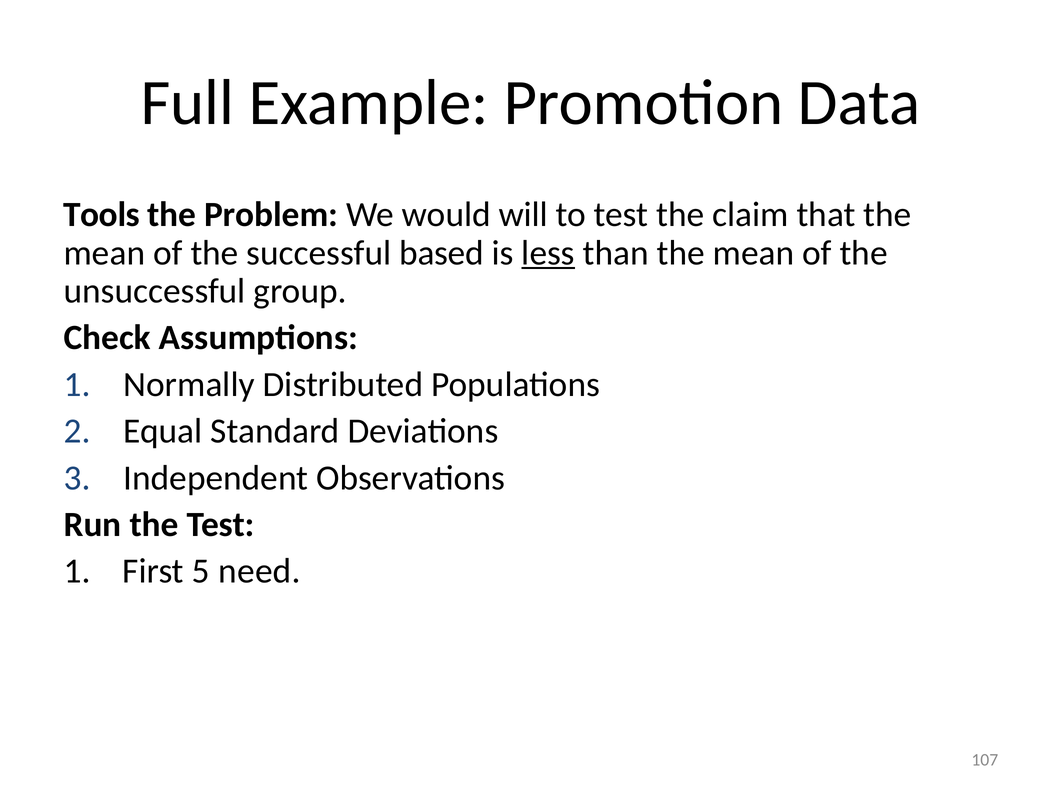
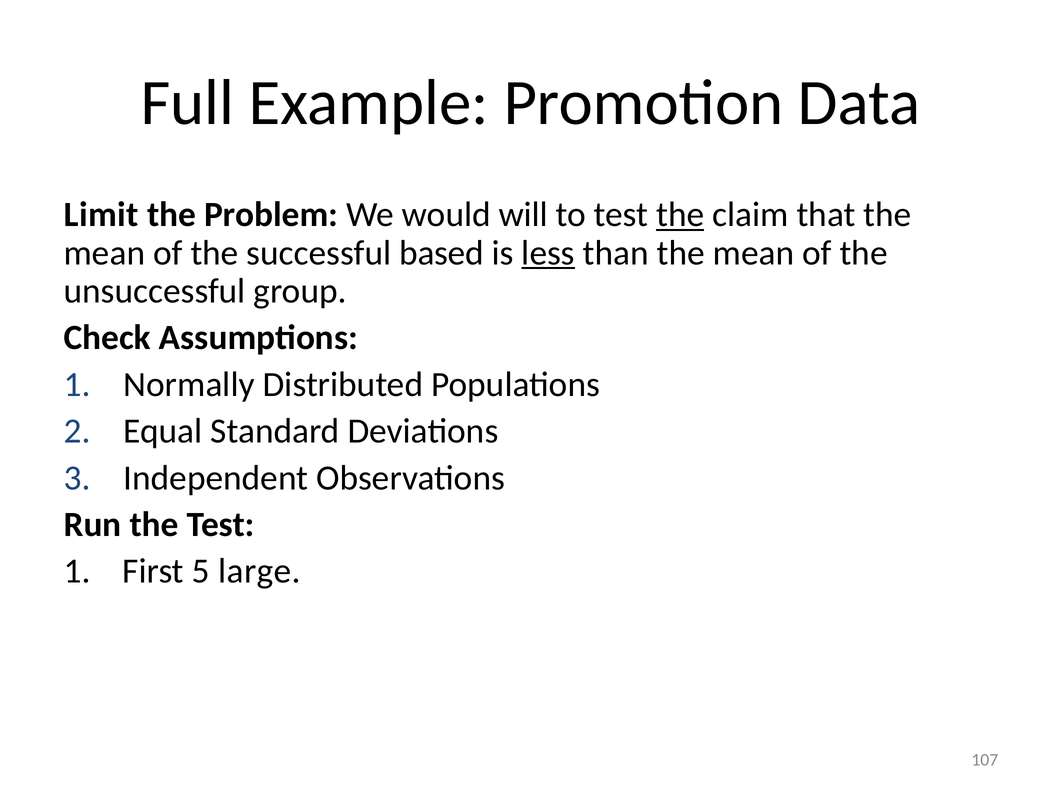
Tools: Tools -> Limit (101, 215)
the underline: none -> present (680, 215)
need: need -> large (260, 572)
